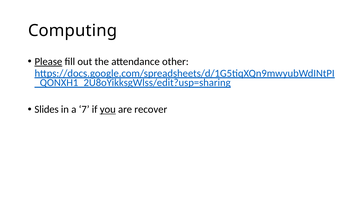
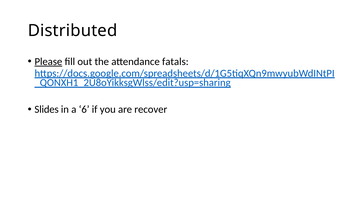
Computing: Computing -> Distributed (73, 31)
other: other -> fatals (175, 62)
7: 7 -> 6 (84, 109)
you underline: present -> none (108, 109)
